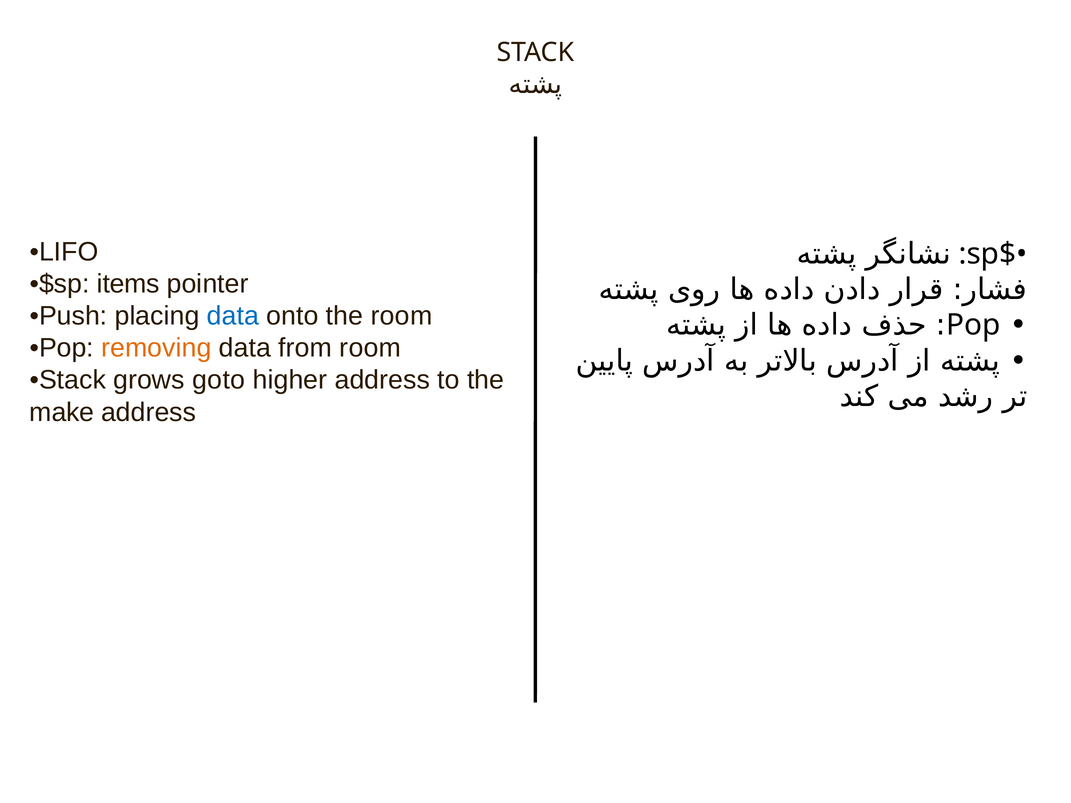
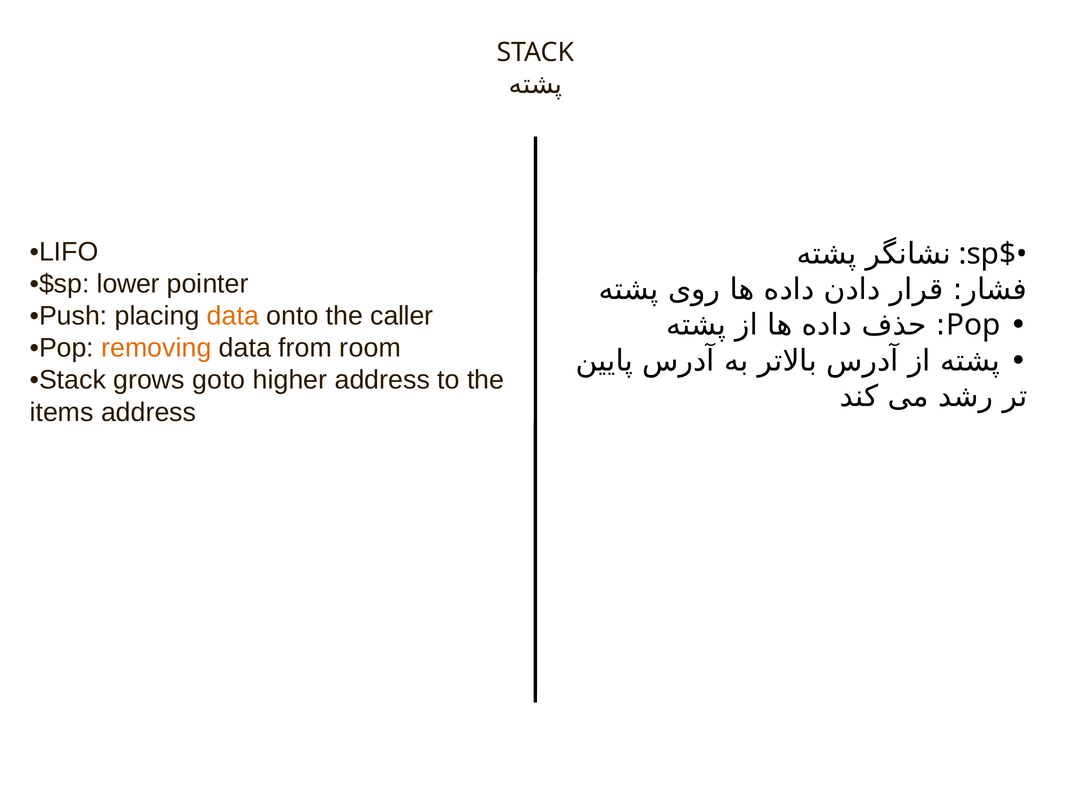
items: items -> lower (128, 284)
data colour: blue -> orange (233, 316)
the room: room -> caller (402, 316)
make: make -> items (62, 412)
